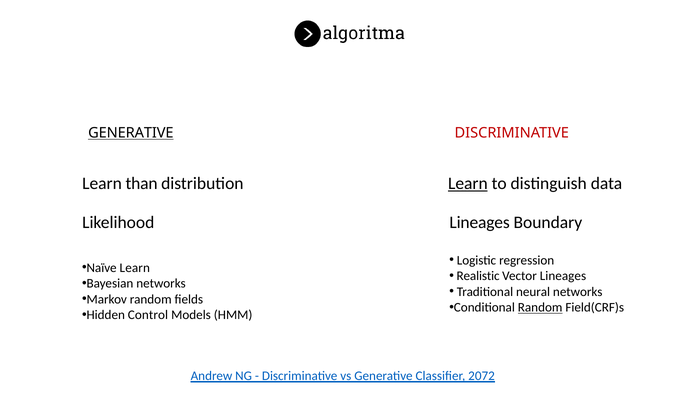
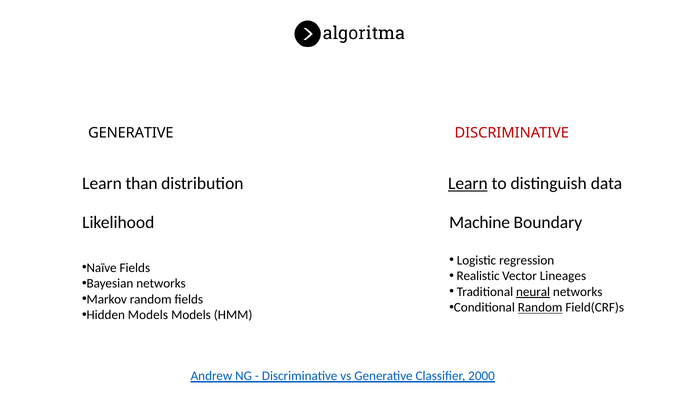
GENERATIVE underline: present -> none (131, 133)
Likelihood Lineages: Lineages -> Machine (480, 222)
Learn: Learn -> Fields (135, 268)
neural underline: none -> present (533, 292)
Control: Control -> Models (148, 315)
2072: 2072 -> 2000 (482, 376)
